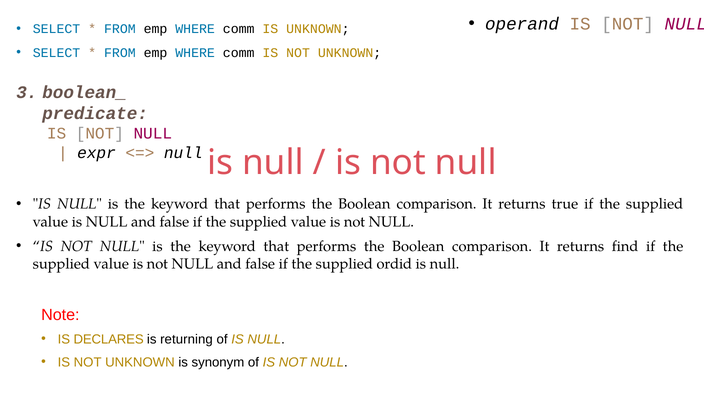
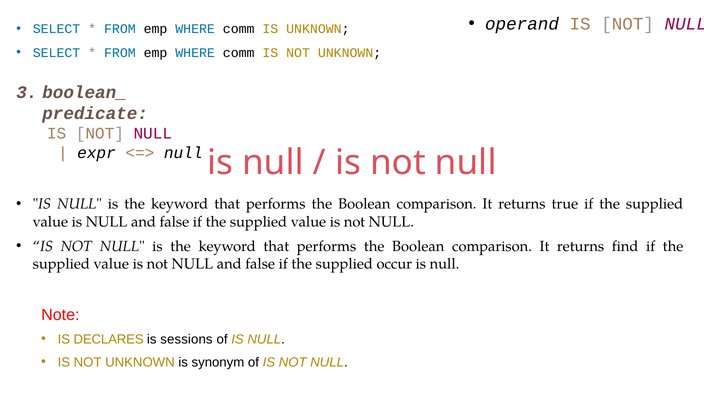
ordid: ordid -> occur (394, 264)
returning: returning -> sessions (186, 339)
